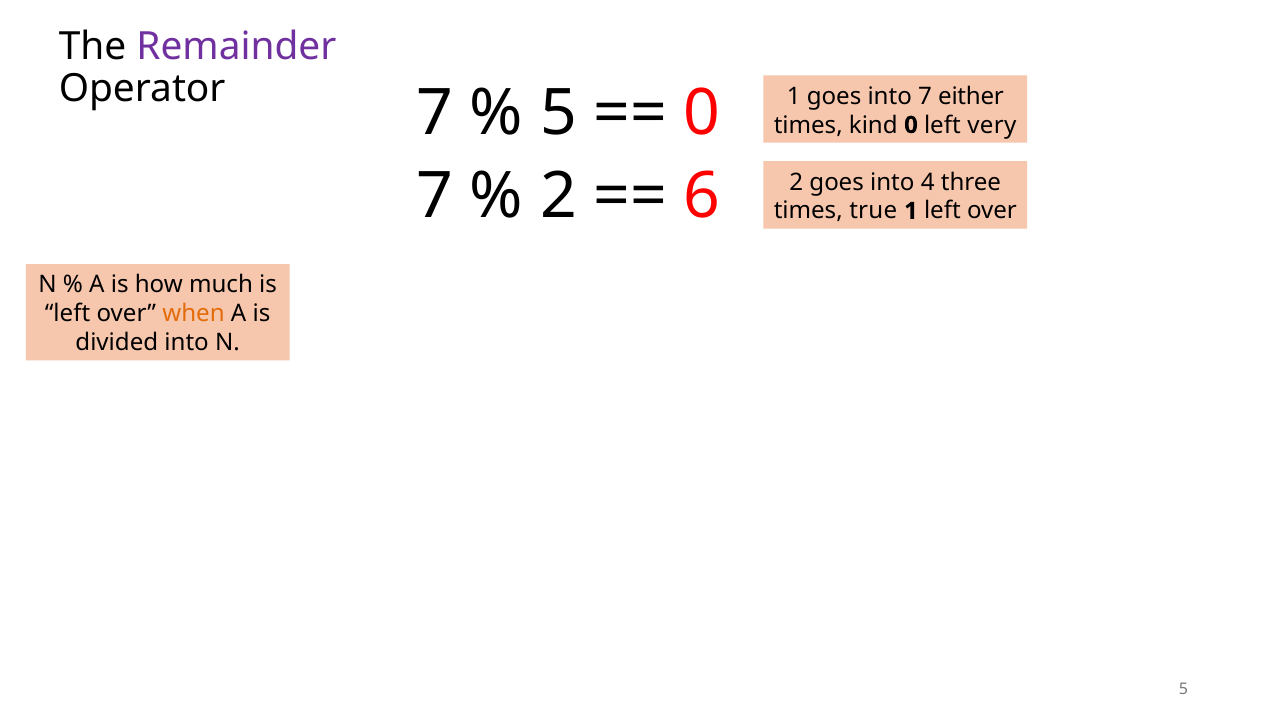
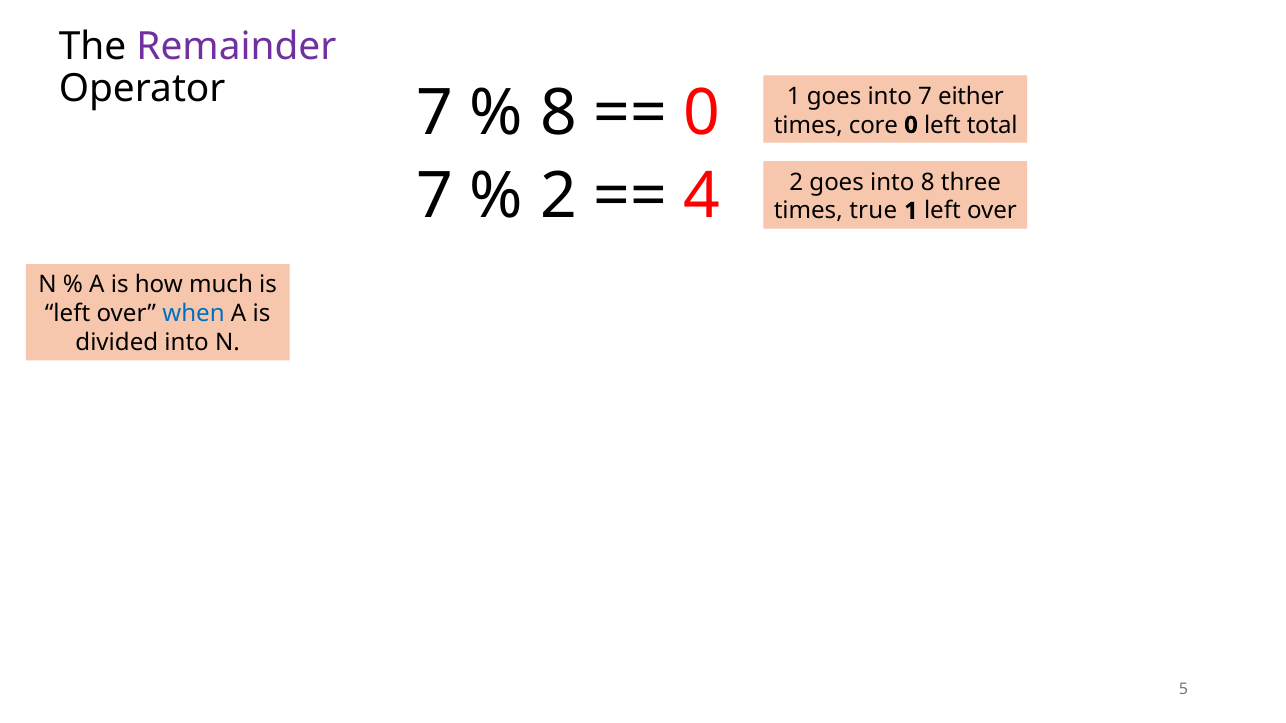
5: 5 -> 8 (558, 113)
kind: kind -> core (873, 125)
very: very -> total (992, 125)
6: 6 -> 4 (702, 197)
into 4: 4 -> 8 (928, 182)
when colour: orange -> blue (194, 314)
